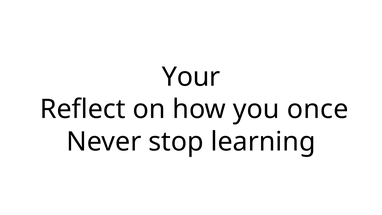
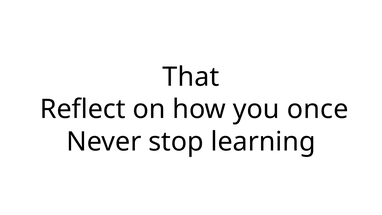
Your: Your -> That (191, 77)
